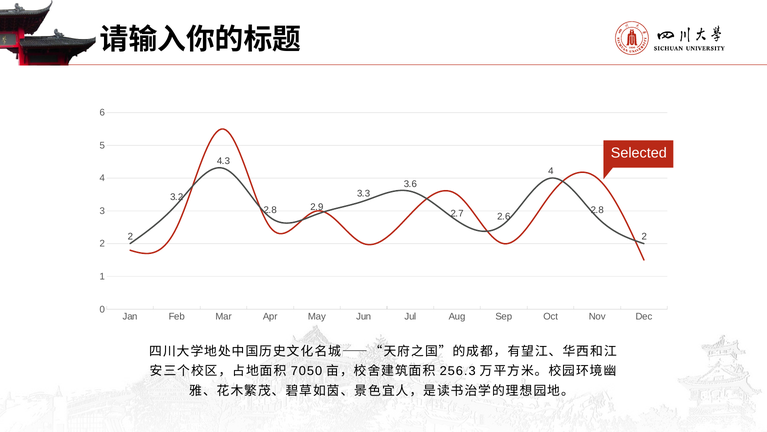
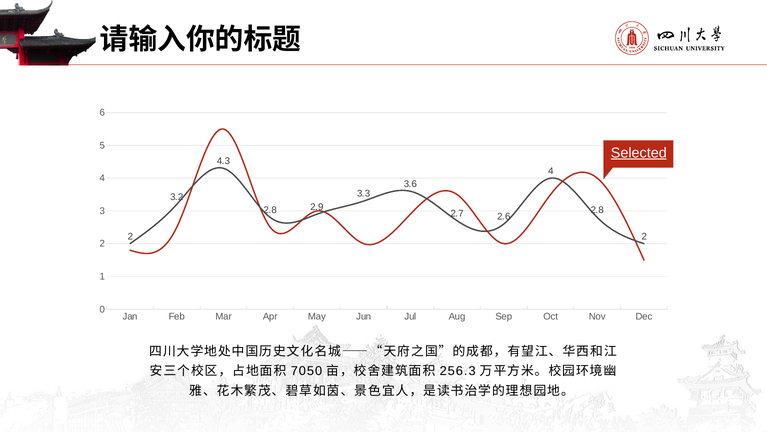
Selected underline: none -> present (639, 153)
